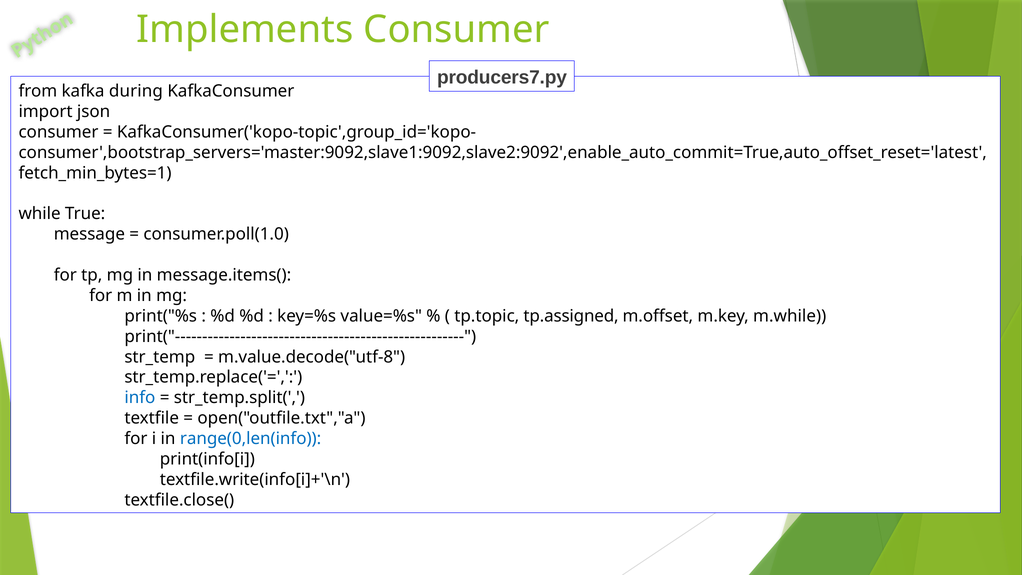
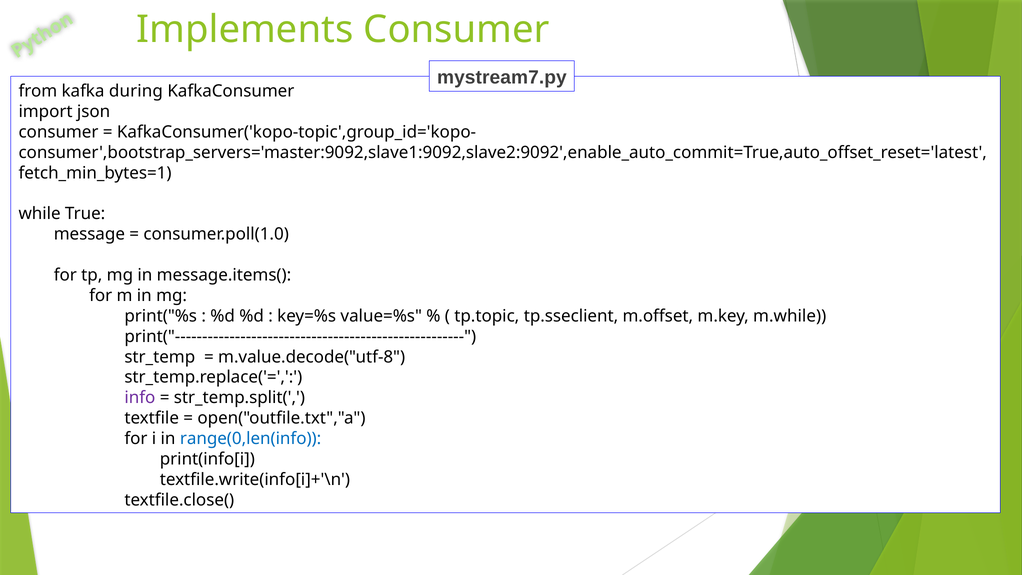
producers7.py: producers7.py -> mystream7.py (502, 77)
tp.assigned: tp.assigned -> tp.sseclient (571, 316)
info colour: blue -> purple (140, 398)
